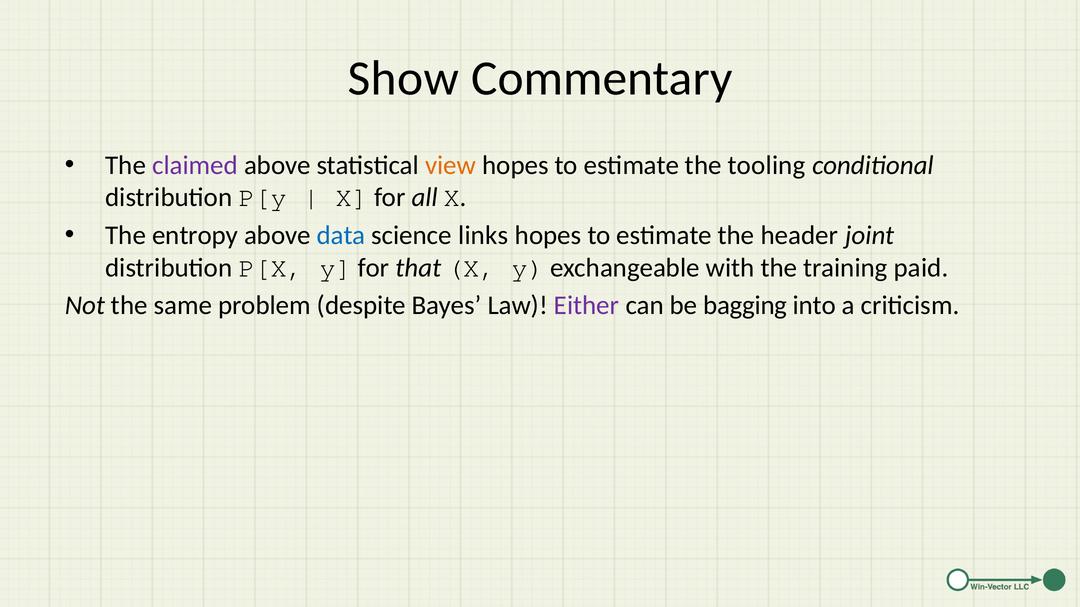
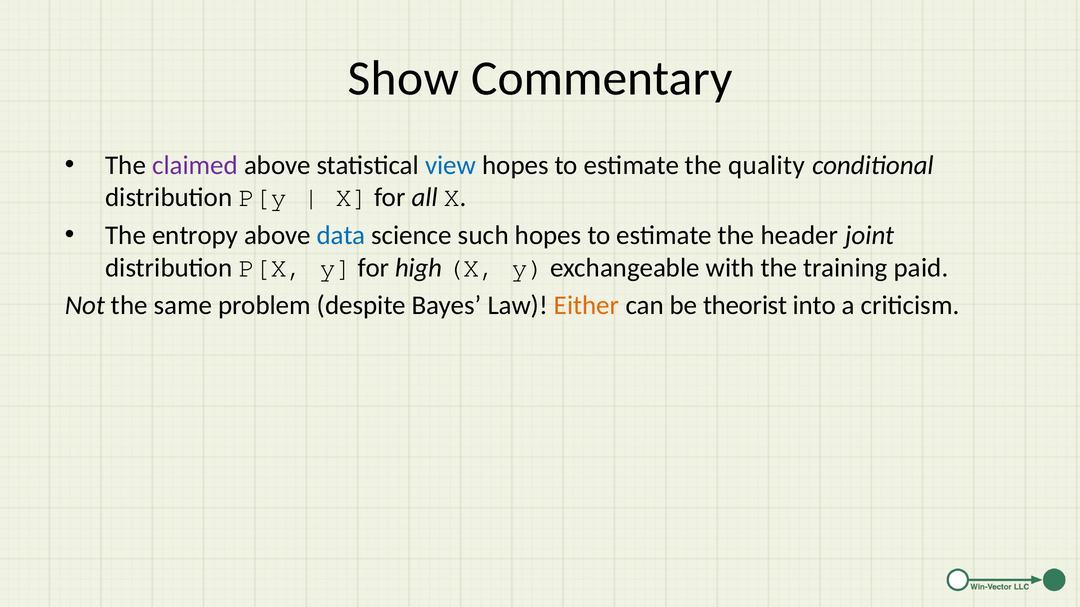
view colour: orange -> blue (451, 165)
tooling: tooling -> quality (767, 165)
links: links -> such (483, 235)
that: that -> high (418, 268)
Either colour: purple -> orange (587, 306)
bagging: bagging -> theorist (745, 306)
